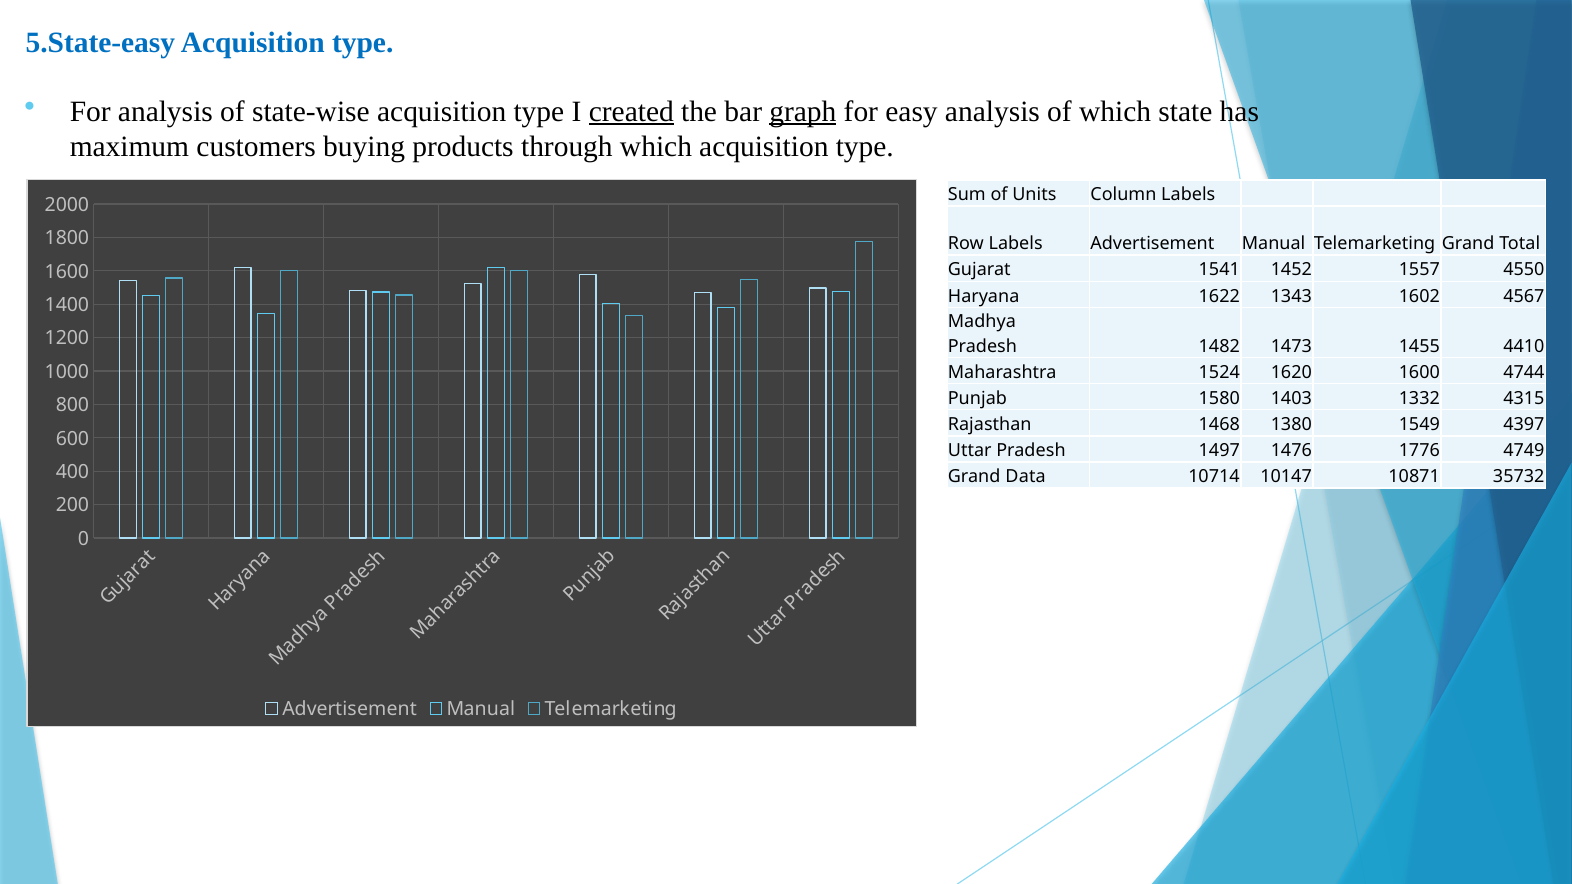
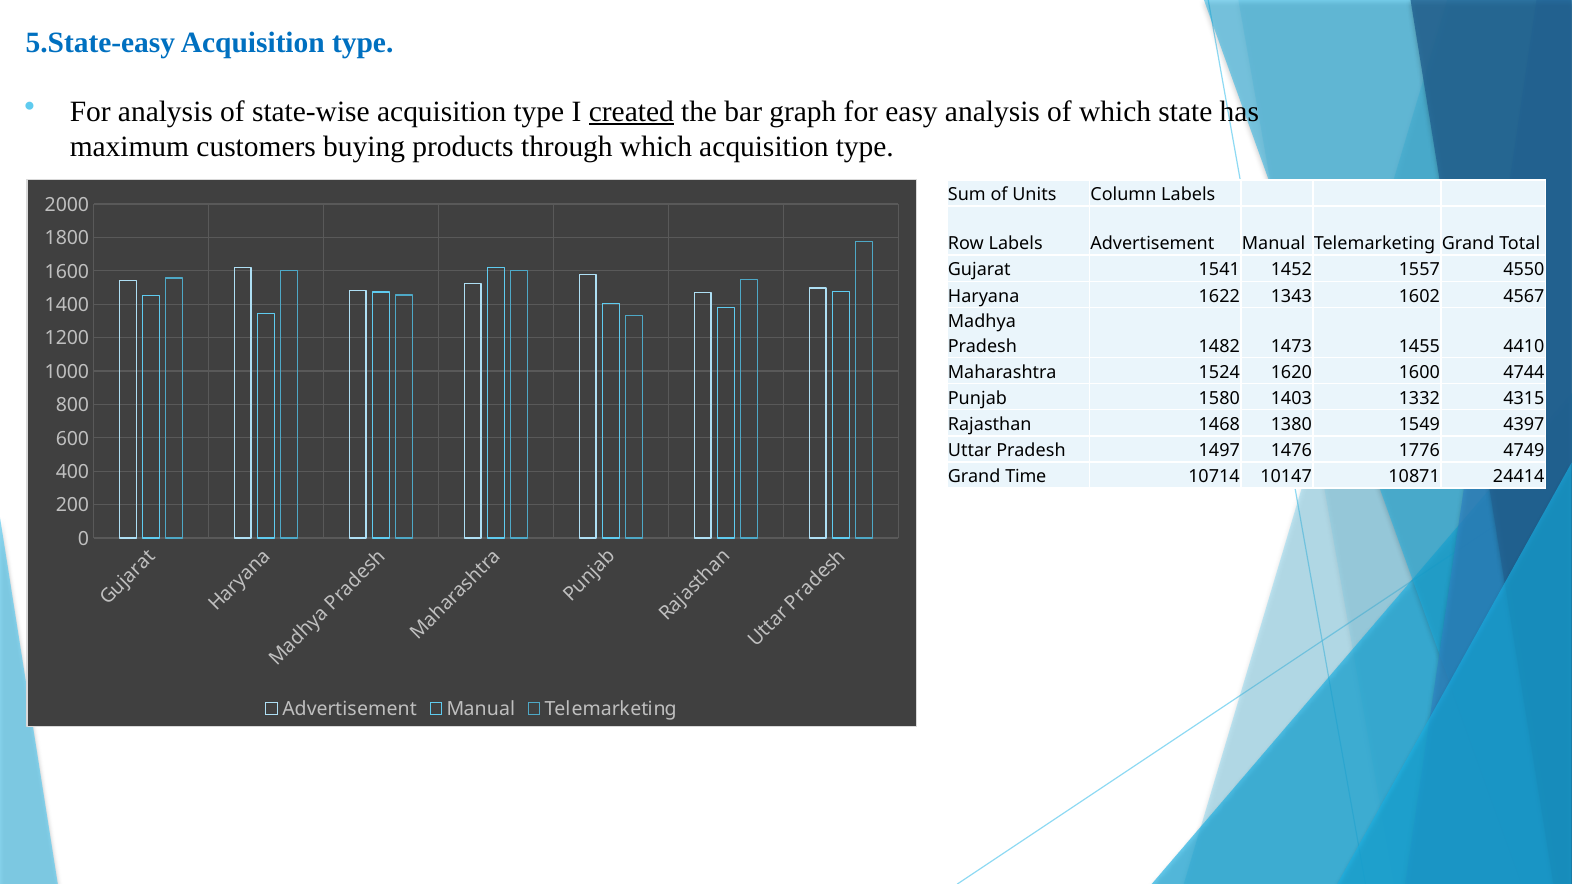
graph underline: present -> none (803, 111)
Data: Data -> Time (1026, 477)
35732: 35732 -> 24414 (1519, 477)
